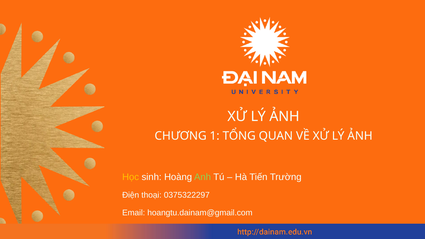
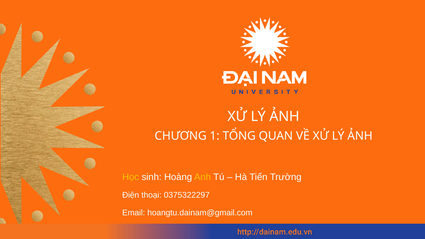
Anh colour: light green -> yellow (203, 177)
